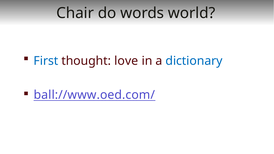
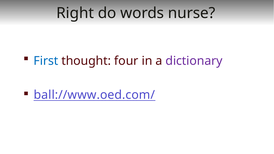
Chair: Chair -> Right (75, 13)
world: world -> nurse (192, 13)
love: love -> four (126, 61)
dictionary colour: blue -> purple (194, 61)
